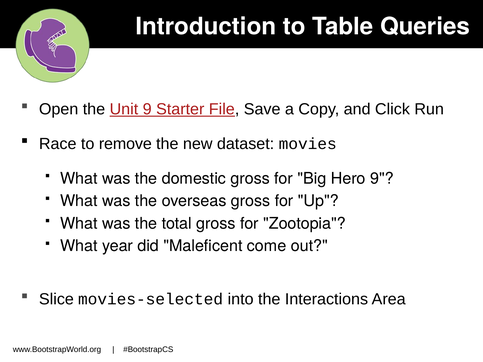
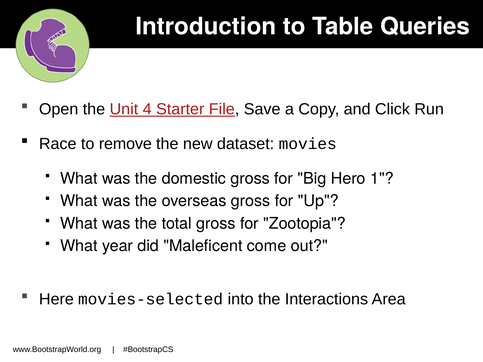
Unit 9: 9 -> 4 (147, 109)
Hero 9: 9 -> 1 (382, 178)
Slice: Slice -> Here (56, 299)
